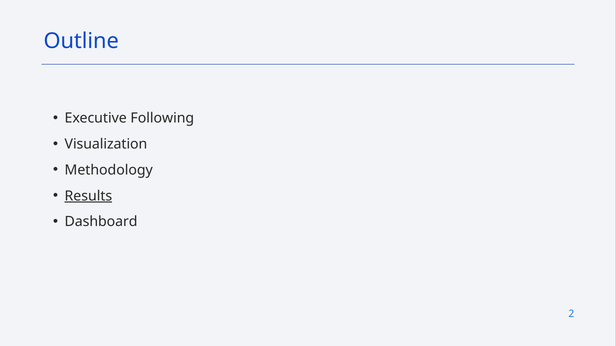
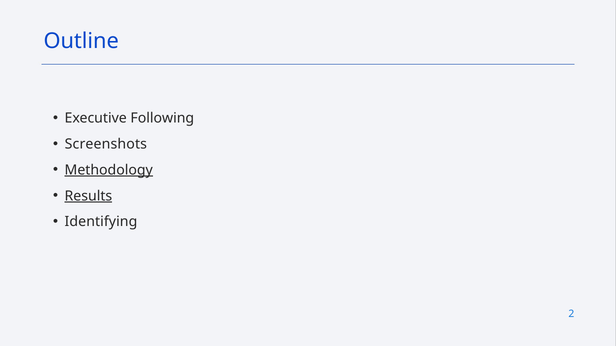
Visualization: Visualization -> Screenshots (106, 144)
Methodology underline: none -> present (109, 170)
Dashboard: Dashboard -> Identifying (101, 222)
